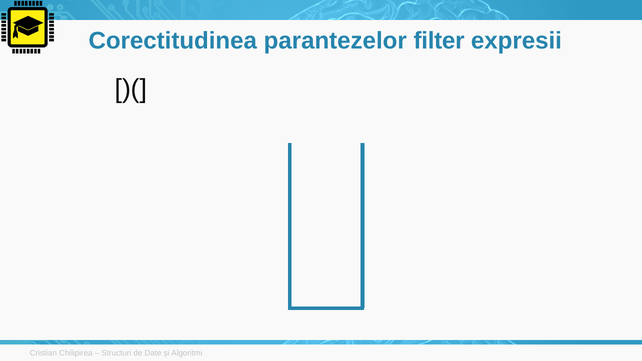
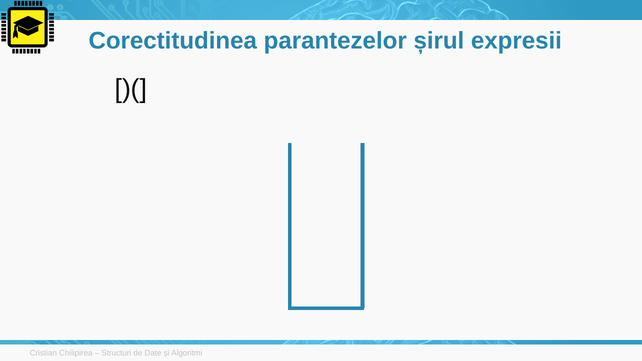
filter: filter -> șirul (439, 41)
